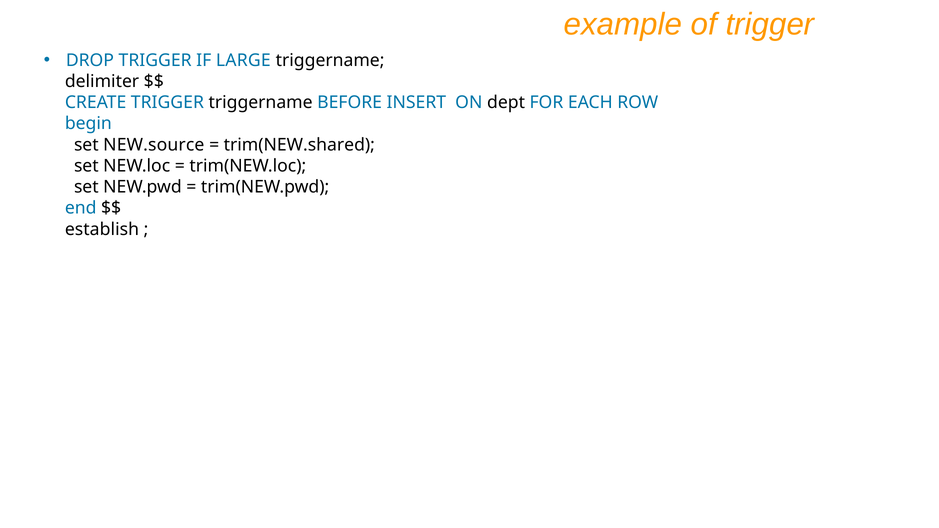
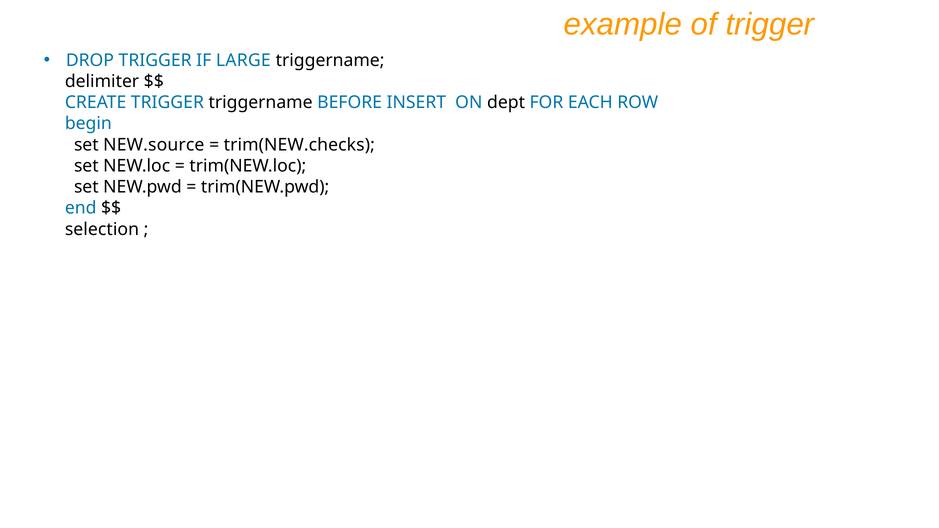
trim(NEW.shared: trim(NEW.shared -> trim(NEW.checks (299, 145)
establish: establish -> selection (102, 229)
